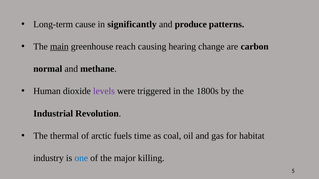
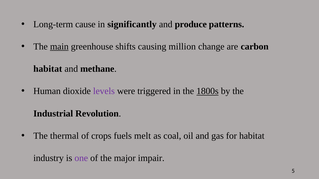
reach: reach -> shifts (126, 47)
hearing: hearing -> million (182, 47)
normal: normal -> habitat (48, 69)
1800s underline: none -> present (207, 91)
arctic: arctic -> crops (101, 136)
time: time -> melt (143, 136)
one colour: blue -> purple (81, 158)
killing: killing -> impair (151, 158)
